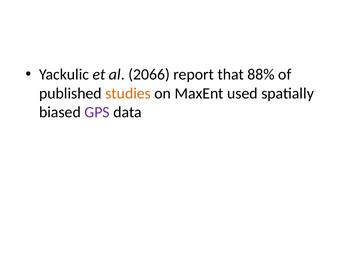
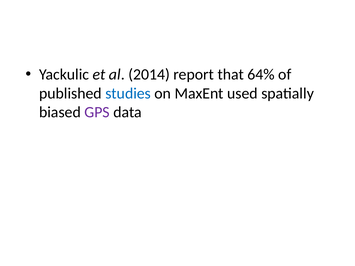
2066: 2066 -> 2014 (149, 74)
88%: 88% -> 64% (261, 74)
studies colour: orange -> blue (128, 93)
